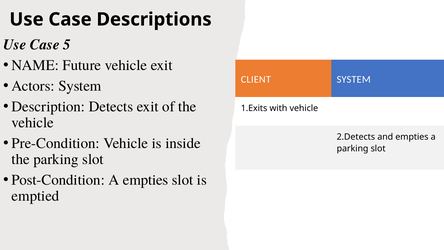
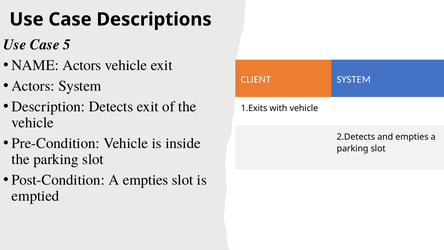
NAME Future: Future -> Actors (82, 65)
